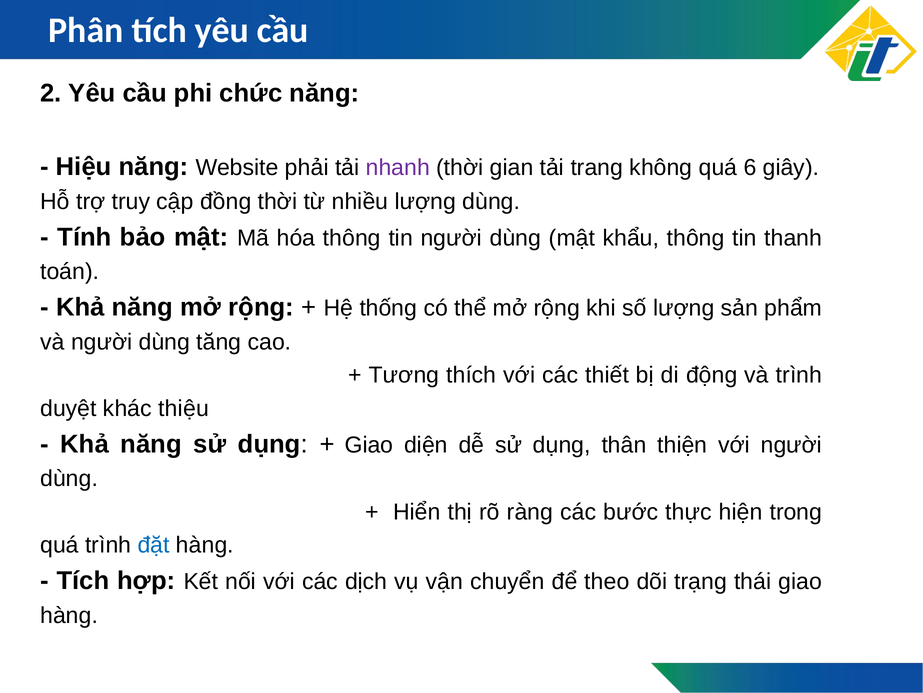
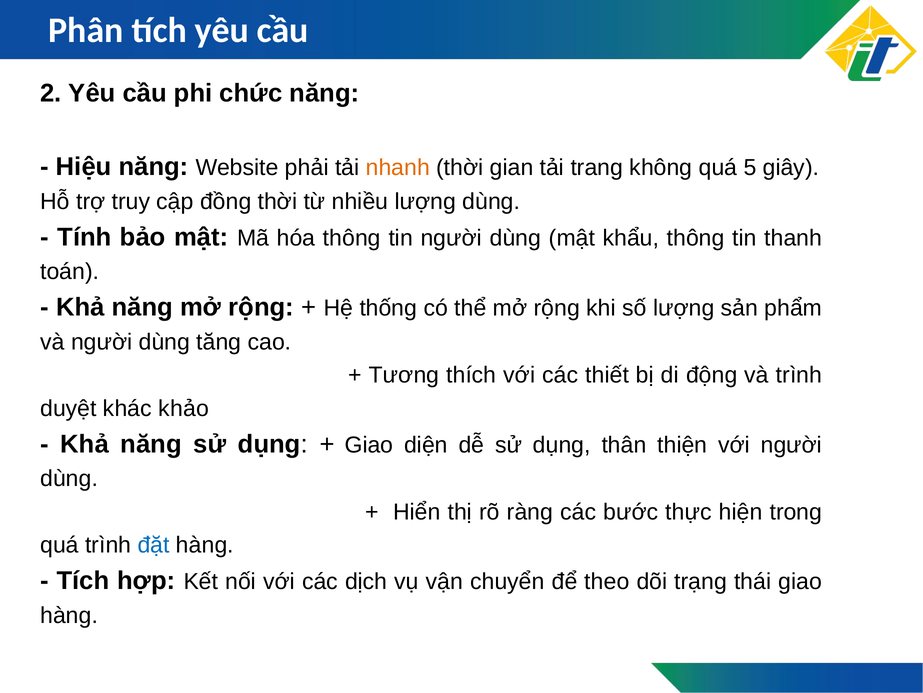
nhanh colour: purple -> orange (398, 168)
6: 6 -> 5 (750, 168)
thiệu: thiệu -> khảo (184, 408)
